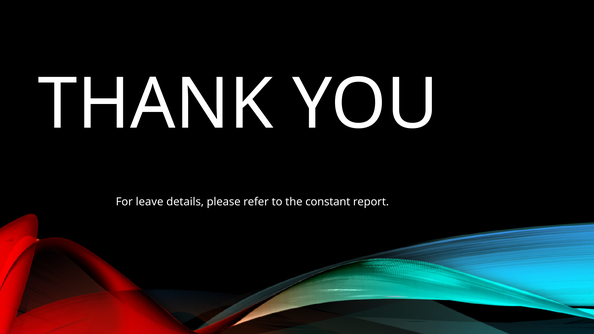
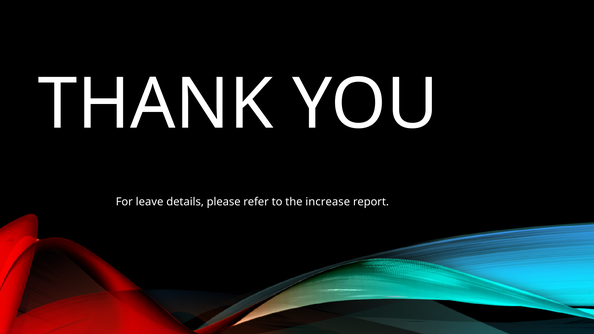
constant: constant -> increase (328, 202)
